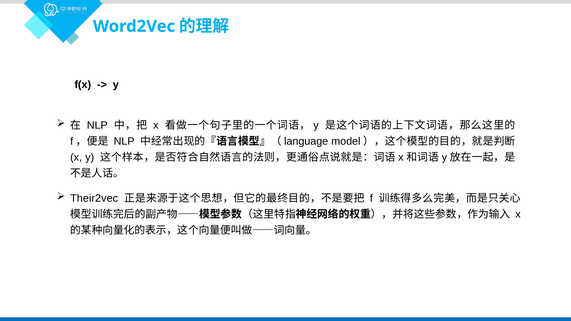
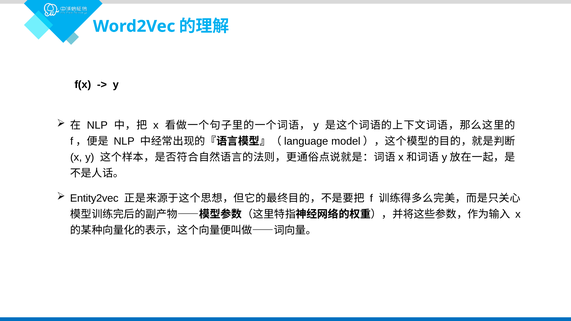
Their2vec: Their2vec -> Entity2vec (94, 198)
